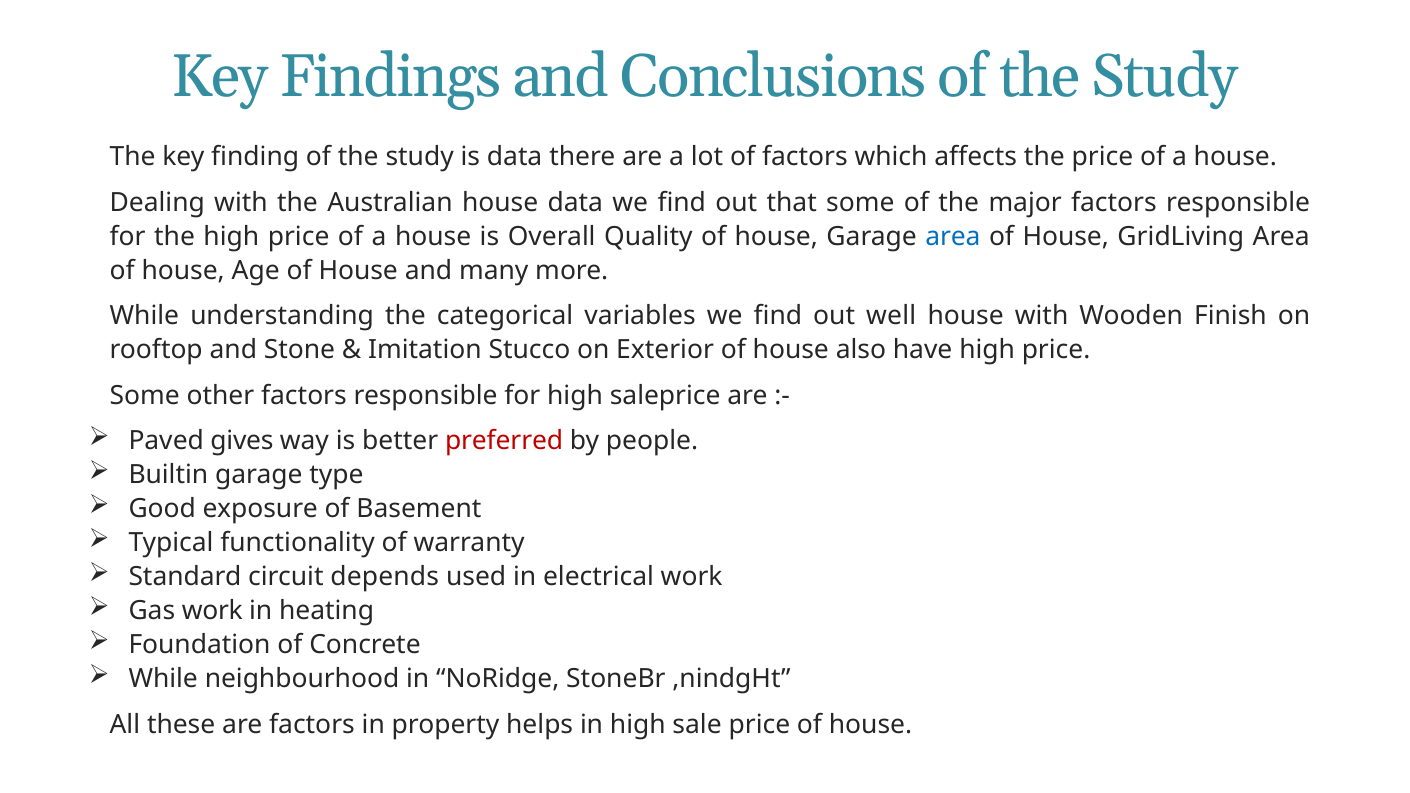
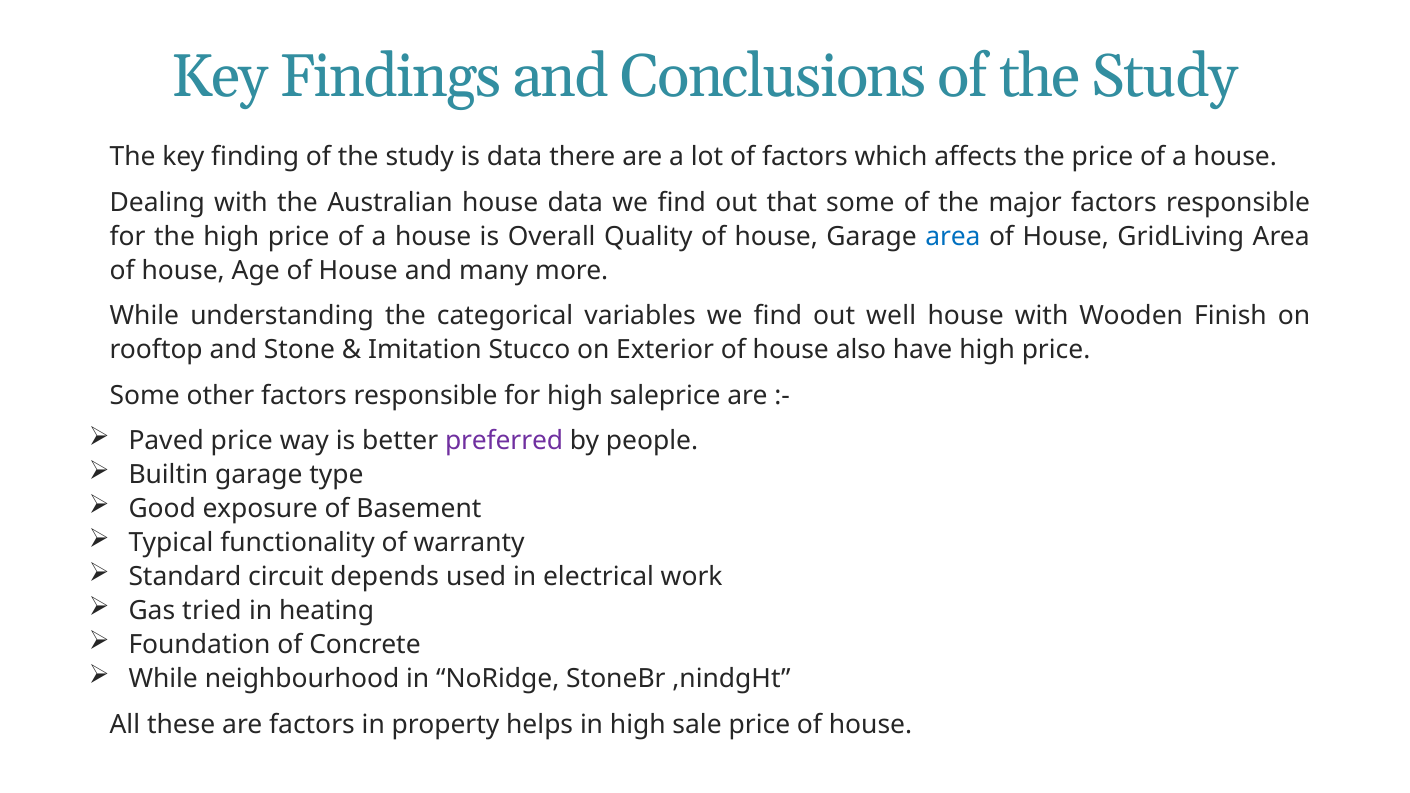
Paved gives: gives -> price (242, 441)
preferred colour: red -> purple (504, 441)
Gas work: work -> tried (212, 611)
